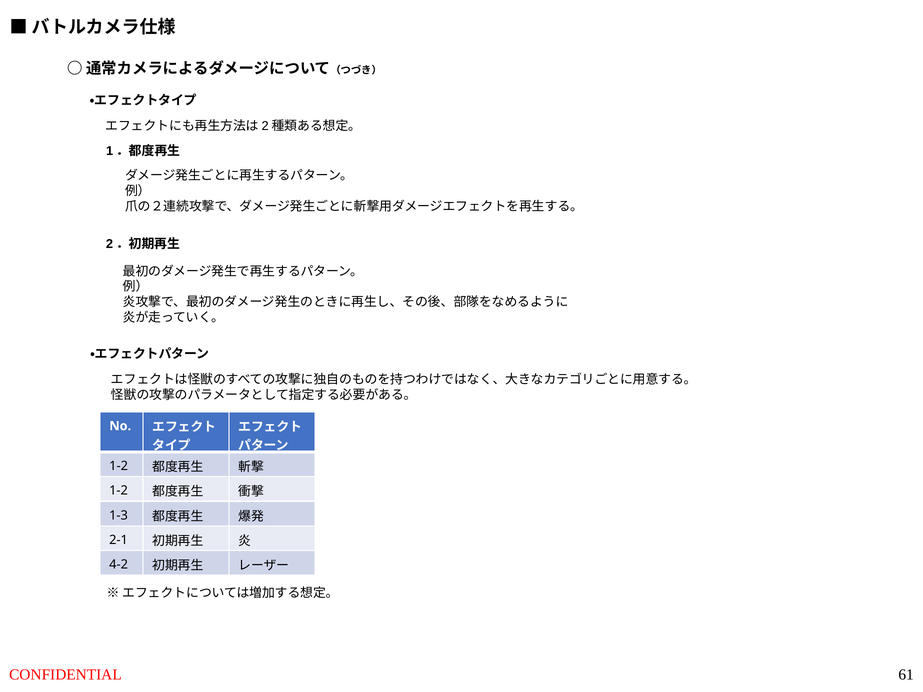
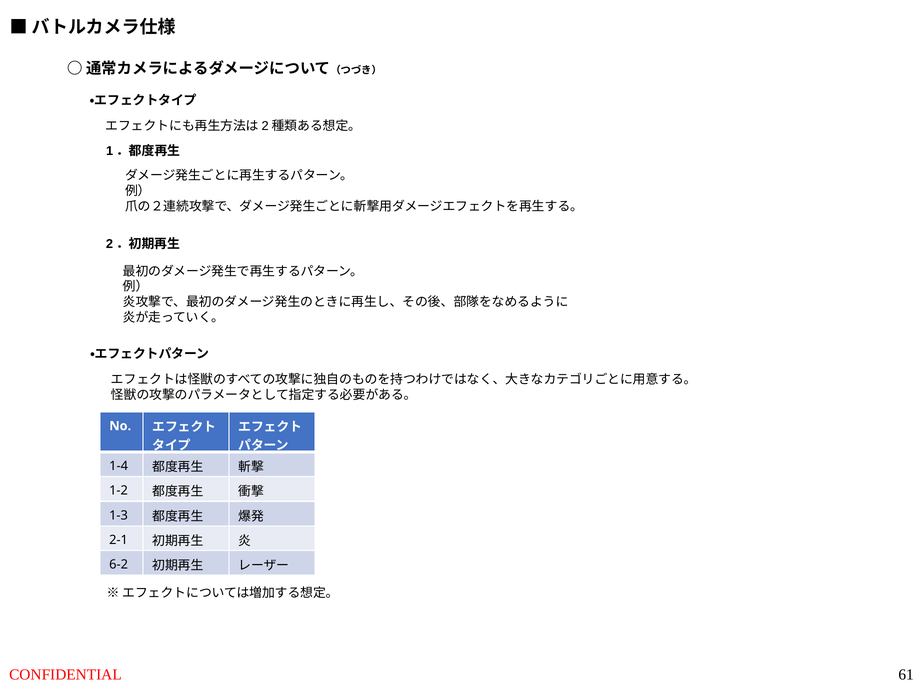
1-2: 1-2 -> 1-4 (119, 466)
4-2: 4-2 -> 6-2 (119, 565)
